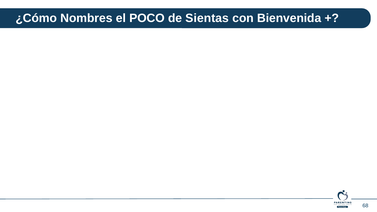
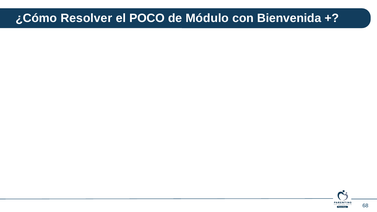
Nombres: Nombres -> Resolver (86, 18)
Sientas: Sientas -> Módulo (207, 18)
